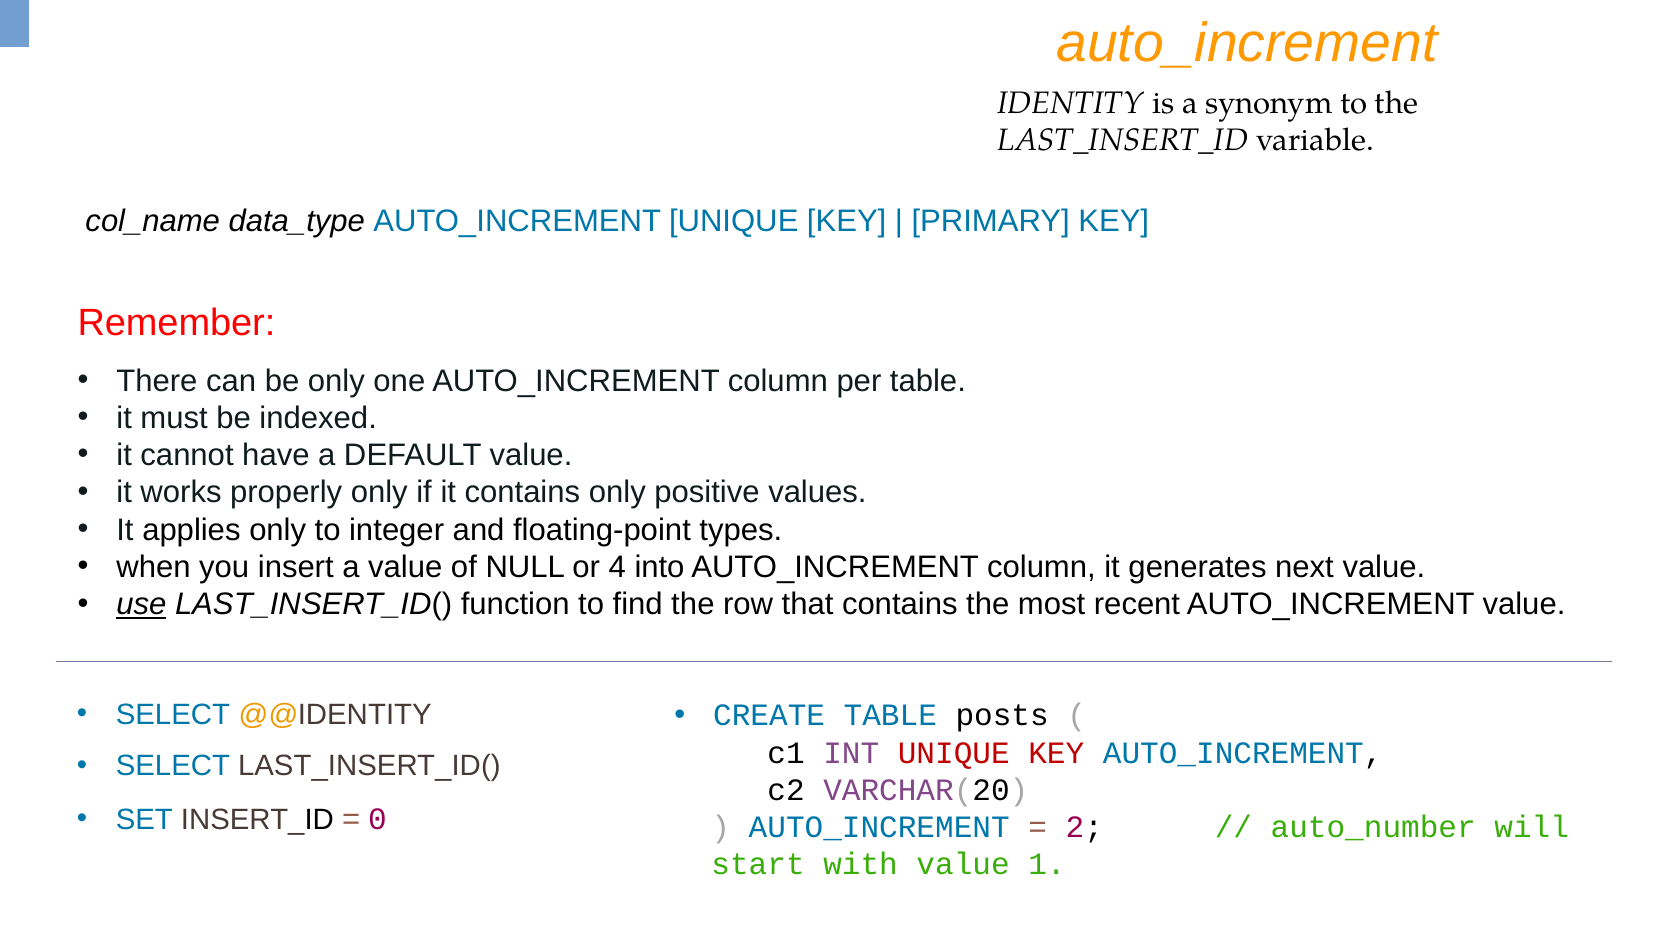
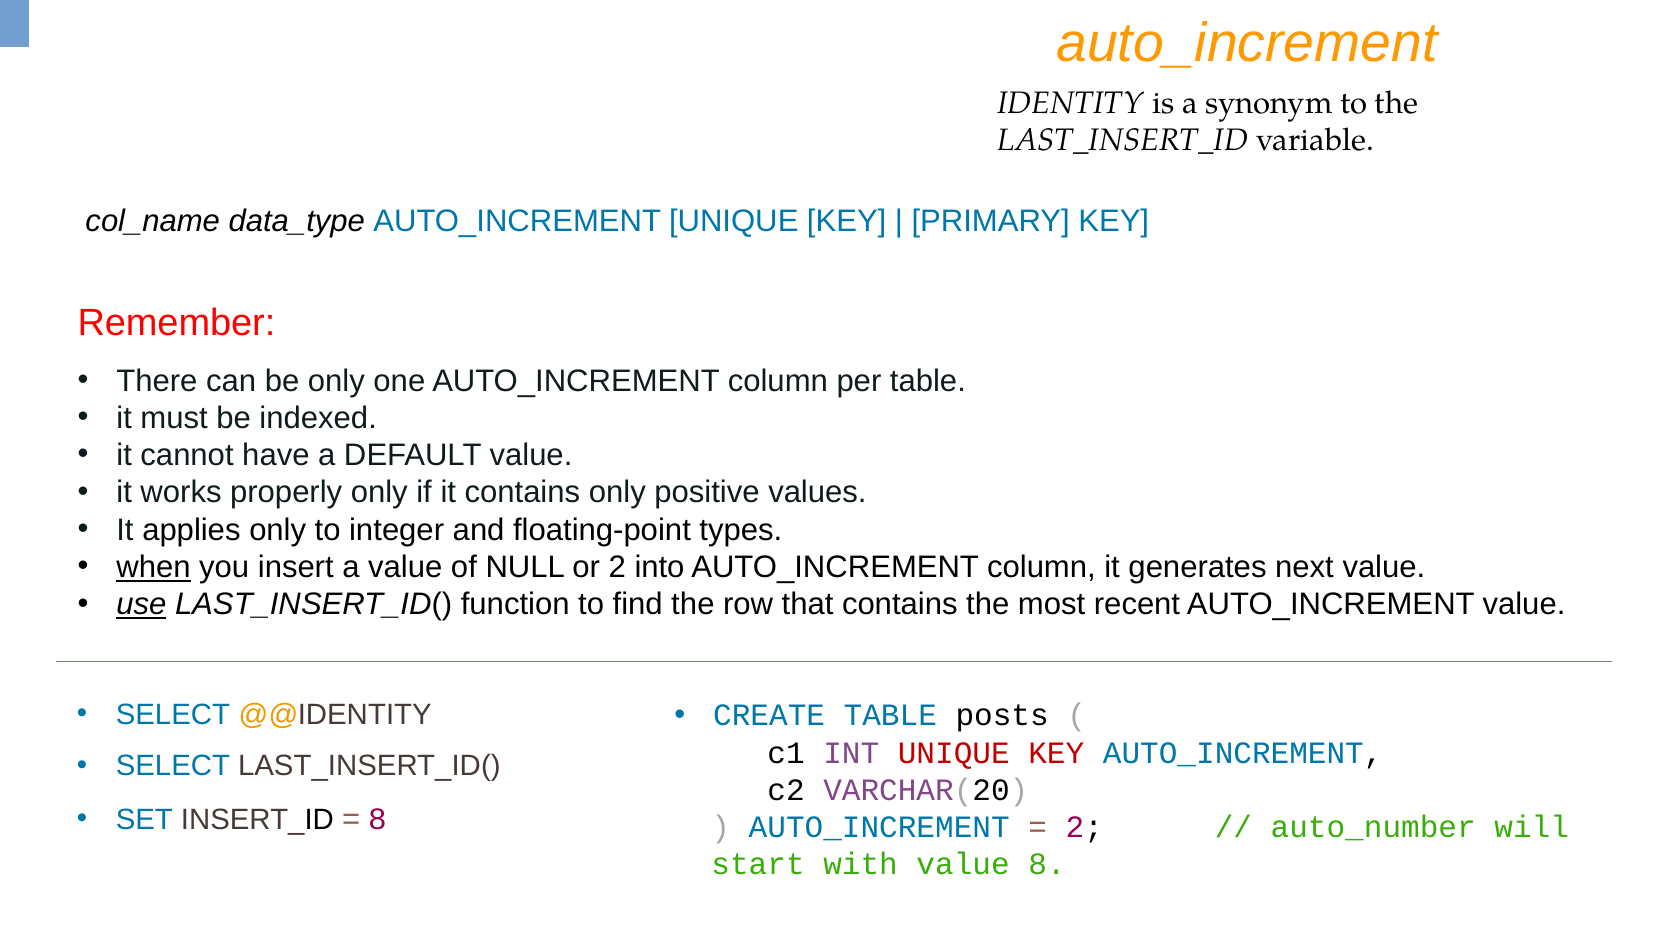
when underline: none -> present (154, 567)
or 4: 4 -> 2 (617, 567)
0: 0 -> 8 (377, 819)
value 1: 1 -> 8 (1047, 865)
